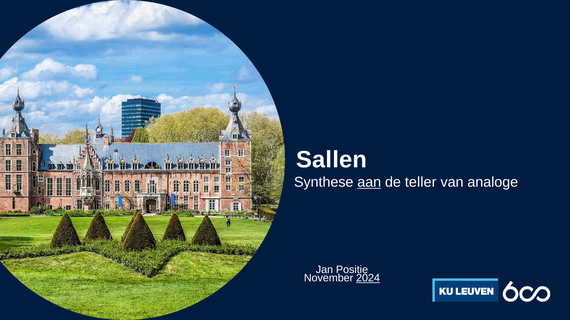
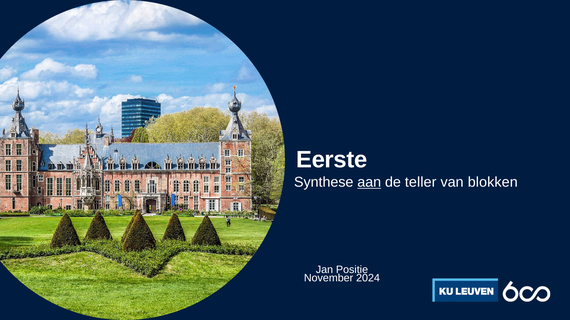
Sallen: Sallen -> Eerste (332, 160)
analoge: analoge -> blokken (493, 183)
2024 underline: present -> none (368, 279)
